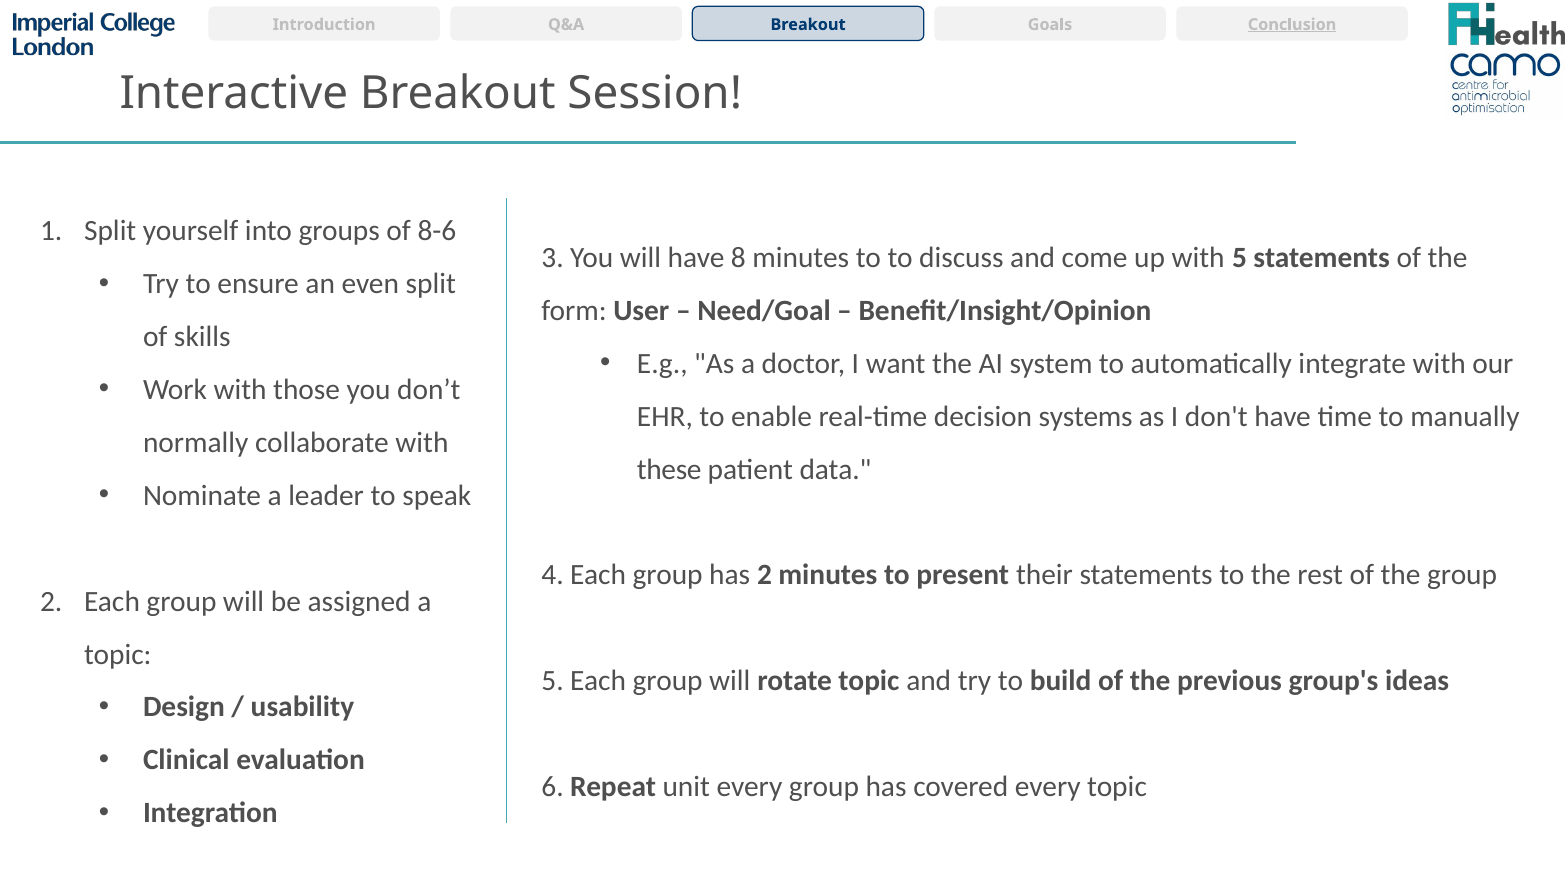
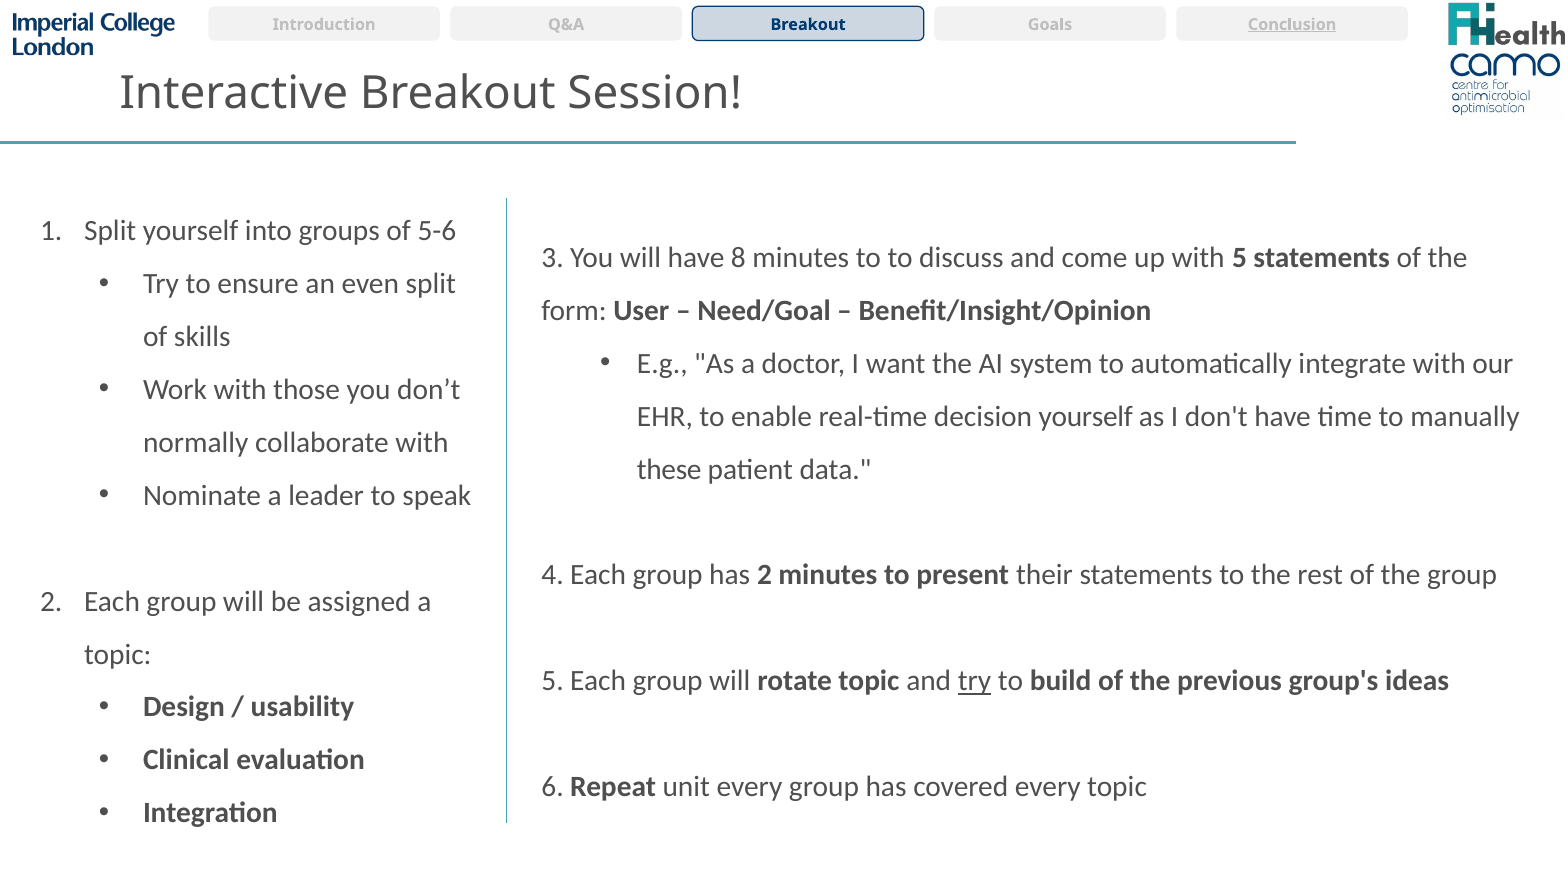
8-6: 8-6 -> 5-6 (437, 231)
decision systems: systems -> yourself (1086, 417)
try underline: none -> present (975, 681)
